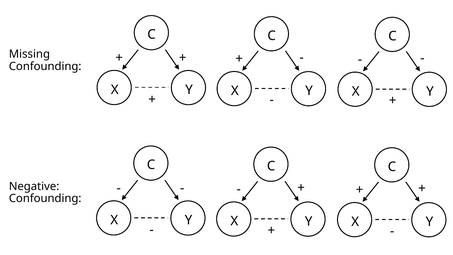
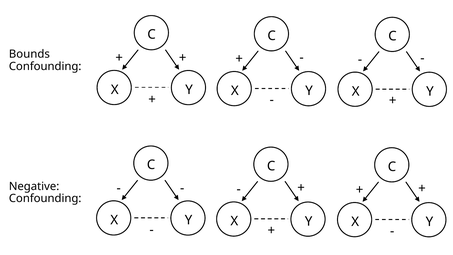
Missing: Missing -> Bounds (29, 54)
